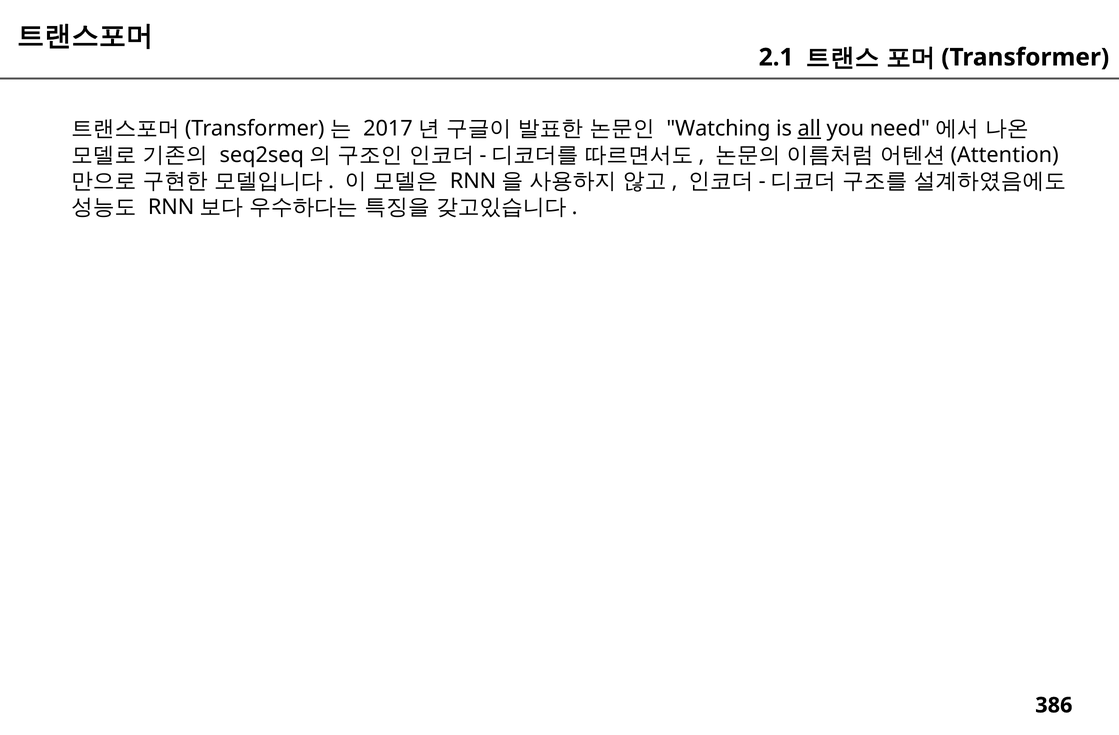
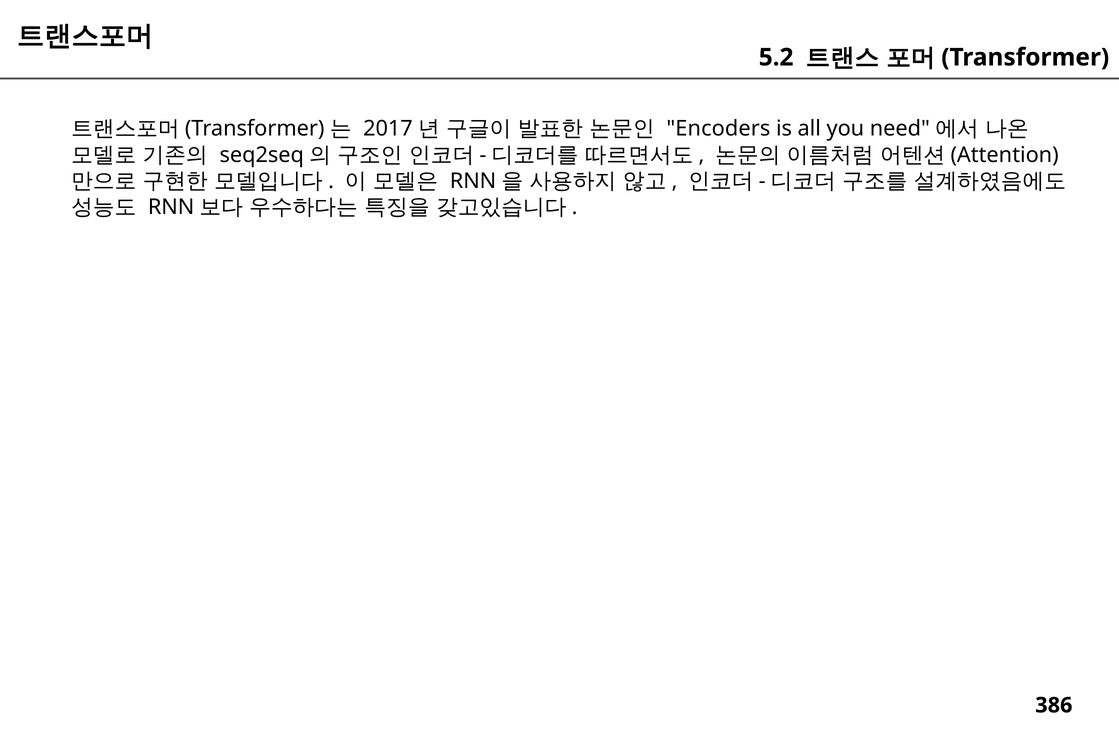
2.1: 2.1 -> 5.2 (776, 57)
Watching: Watching -> Encoders (718, 129)
all underline: present -> none (809, 129)
